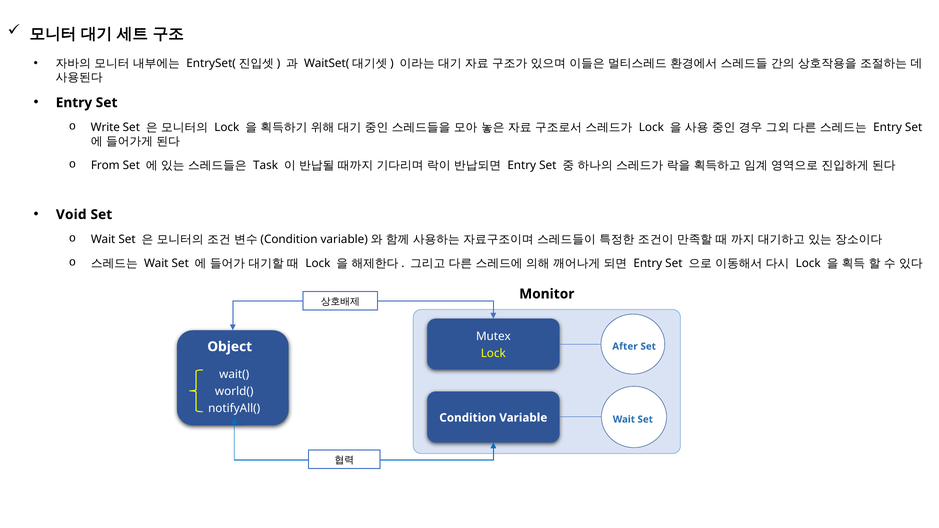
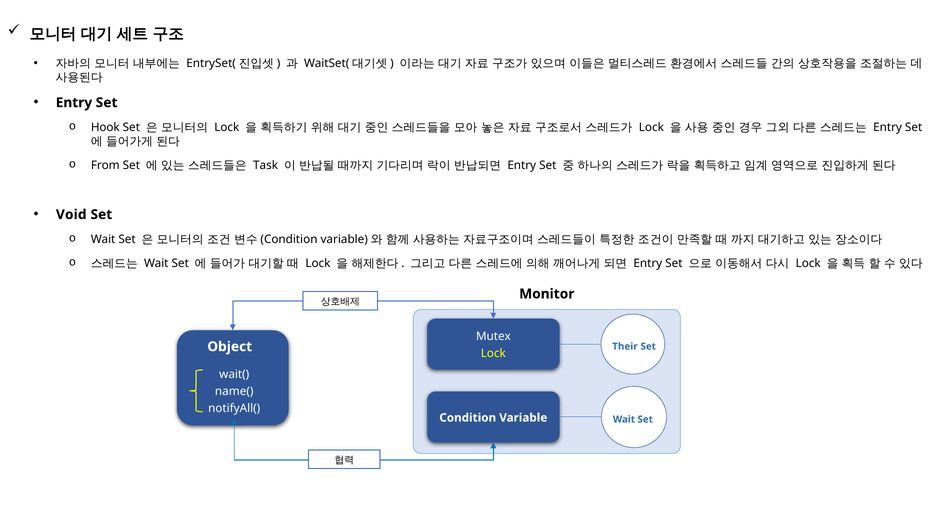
Write: Write -> Hook (105, 128)
After: After -> Their (625, 347)
world(: world( -> name( (234, 392)
